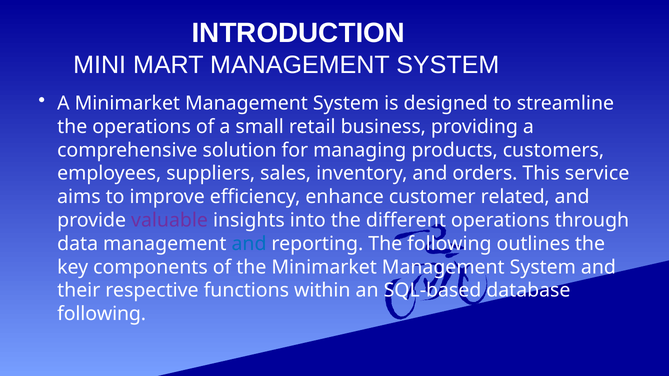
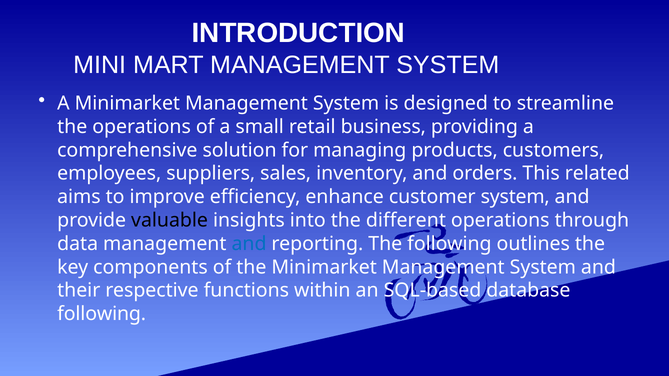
service: service -> related (597, 174)
customer related: related -> system (515, 197)
valuable colour: purple -> black (170, 220)
